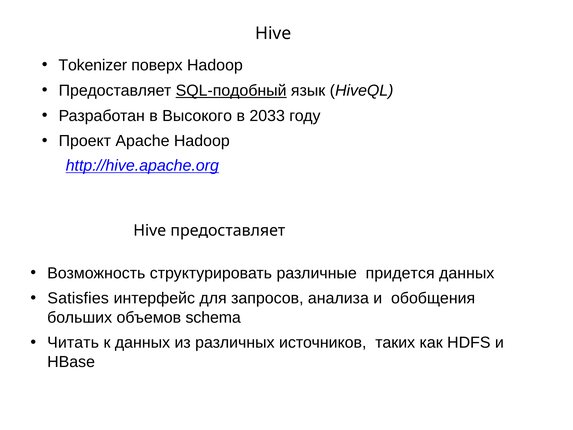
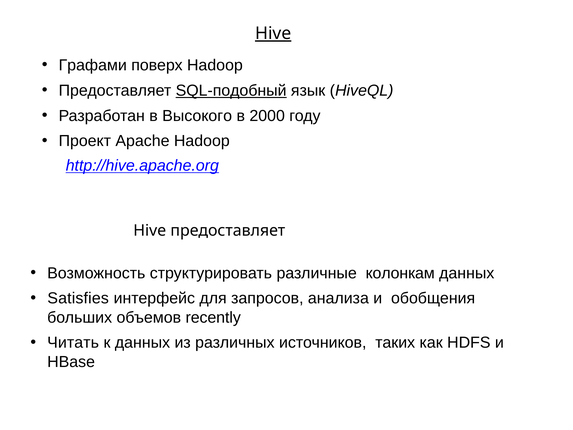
Hive underline: none -> present (273, 33)
Tokenizer: Tokenizer -> Графами (93, 65)
2033: 2033 -> 2000 (267, 116)
придется: придется -> колонкам (400, 273)
schema: schema -> recently (213, 317)
